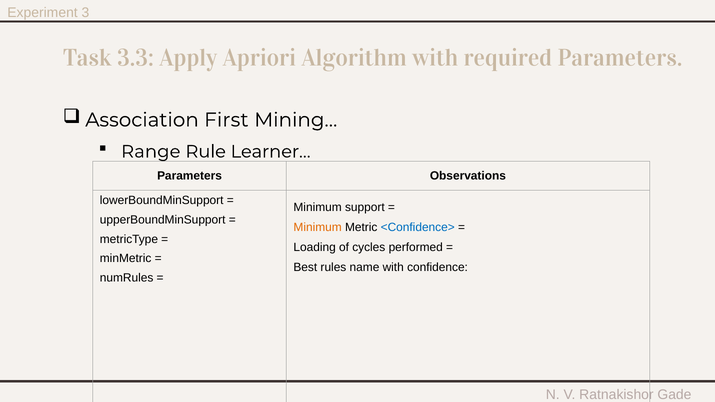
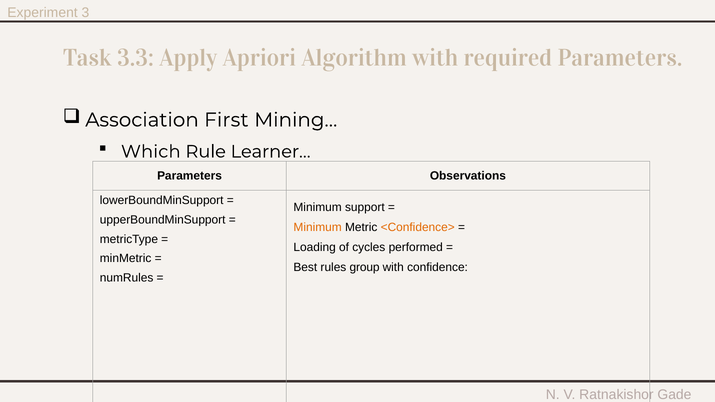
Range: Range -> Which (151, 152)
<Confidence> colour: blue -> orange (418, 227)
name: name -> group (365, 267)
